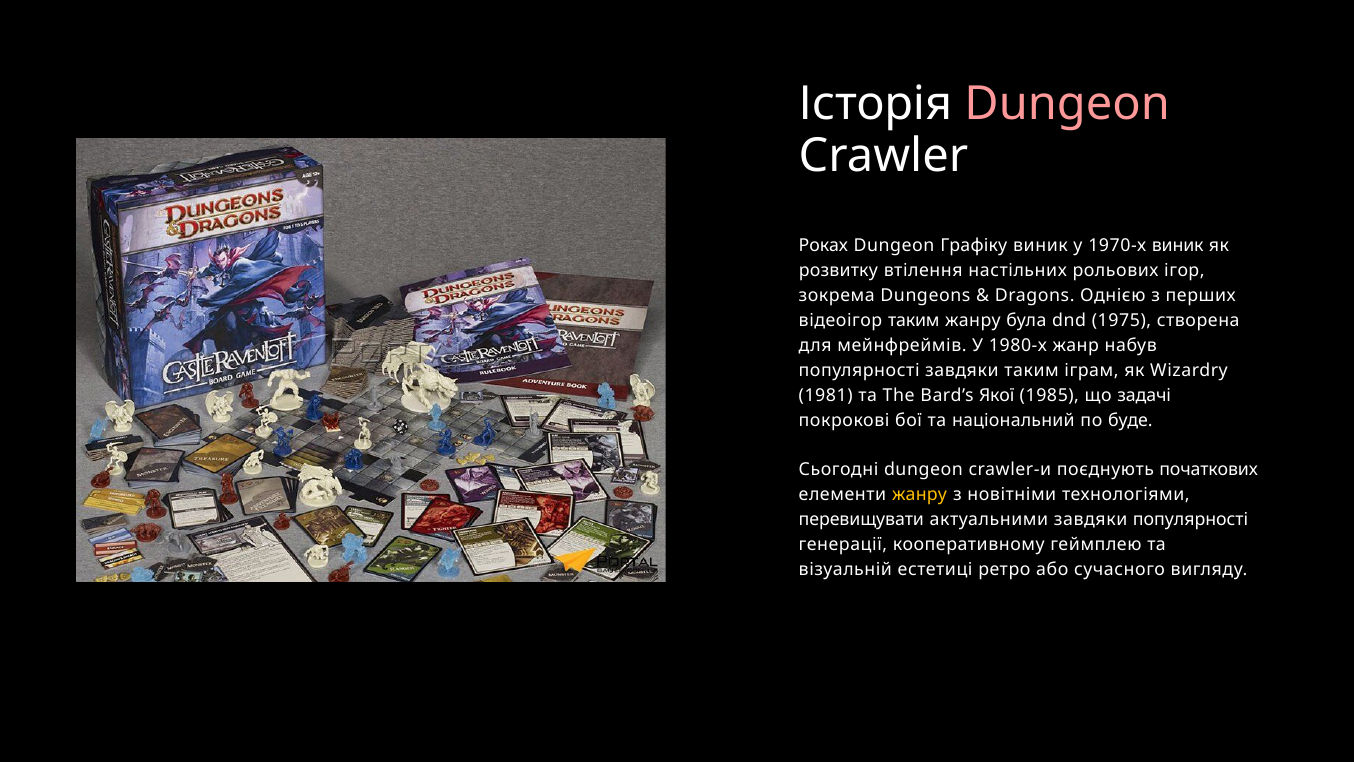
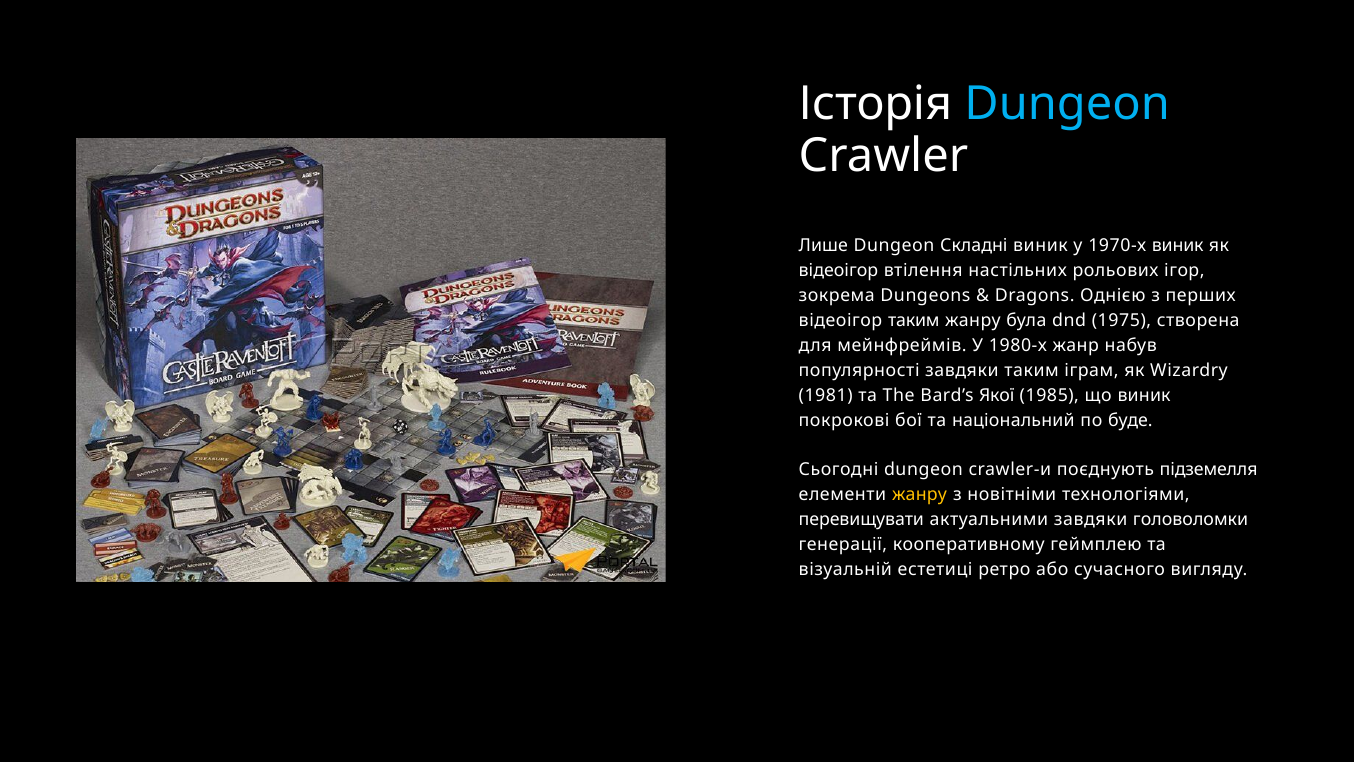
Dungeon colour: pink -> light blue (1067, 104)
Роках: Роках -> Лише (823, 246)
Графіку: Графіку -> Складні (974, 246)
розвитку: розвитку -> відеоігор (838, 271)
що задачі: задачі -> виник (1144, 395)
початкових: початкових -> підземелля (1209, 470)
завдяки популярності: популярності -> головоломки (1191, 520)
